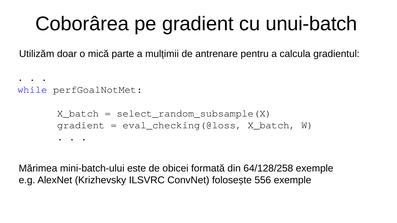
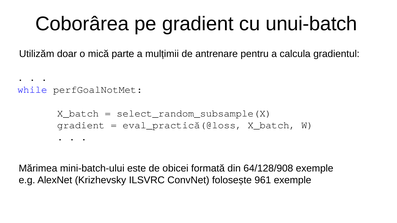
eval_checking(@loss: eval_checking(@loss -> eval_practică(@loss (182, 125)
64/128/258: 64/128/258 -> 64/128/908 (268, 169)
556: 556 -> 961 (263, 180)
